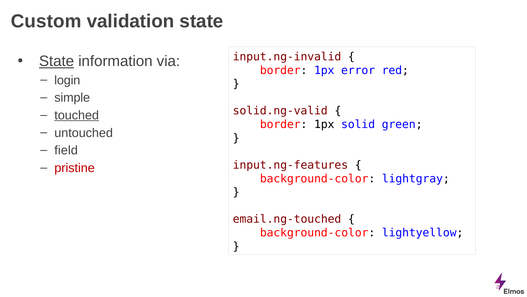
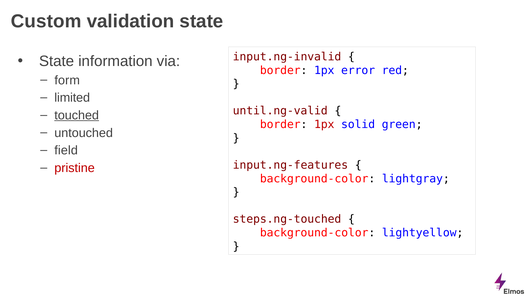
State underline: present -> none (57, 61)
login: login -> form (67, 80)
simple: simple -> limited (72, 98)
solid.ng-valid: solid.ng-valid -> until.ng-valid (280, 111)
1px colour: black -> red (324, 124)
email.ng-touched: email.ng-touched -> steps.ng-touched (287, 219)
